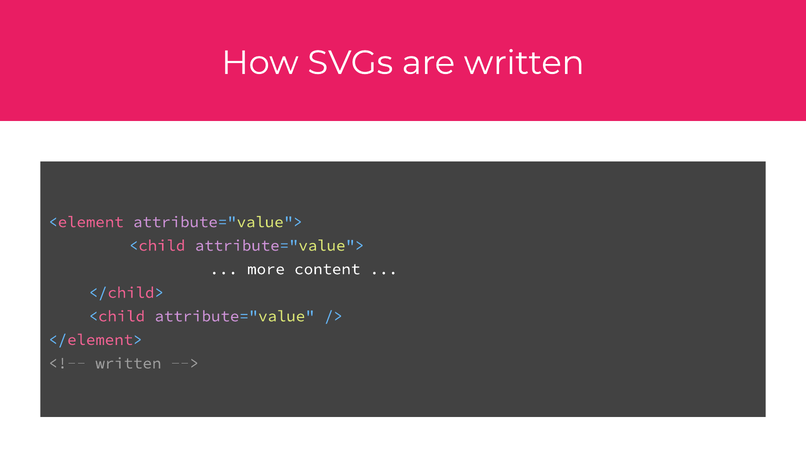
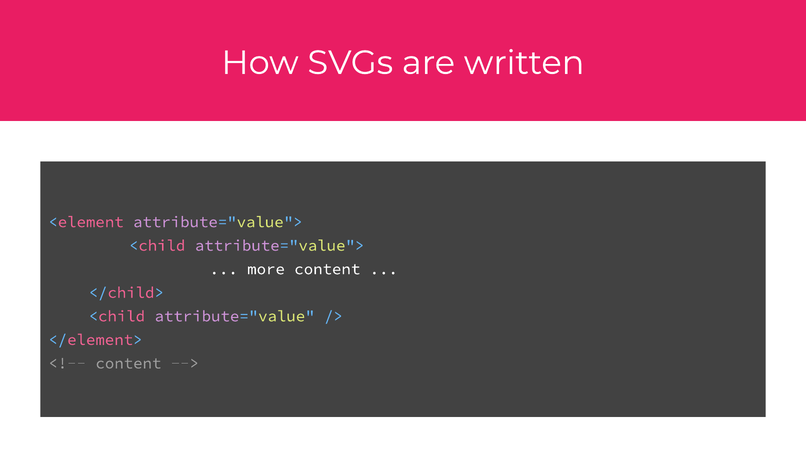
written: written -> content (128, 363)
